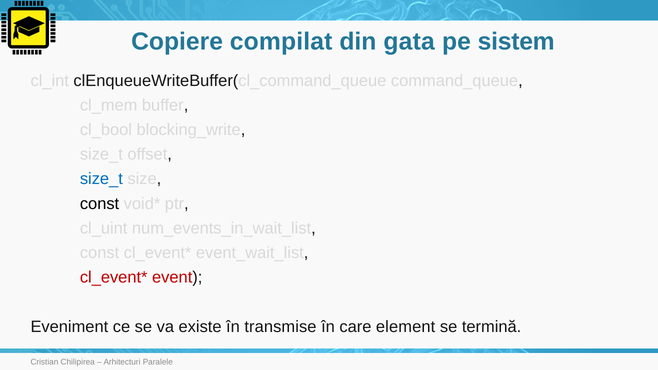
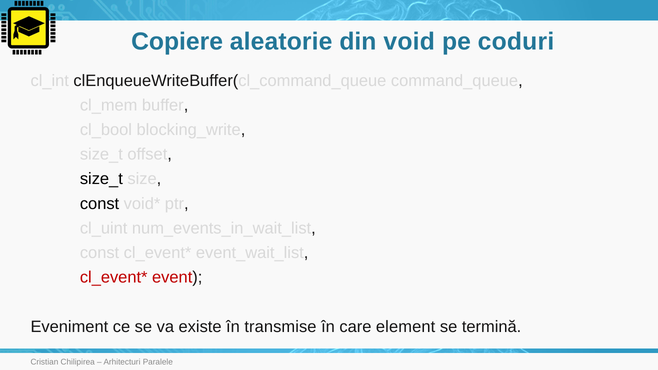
compilat: compilat -> aleatorie (281, 42)
gata: gata -> void (409, 42)
sistem: sistem -> coduri (516, 42)
size_t colour: blue -> black (101, 179)
